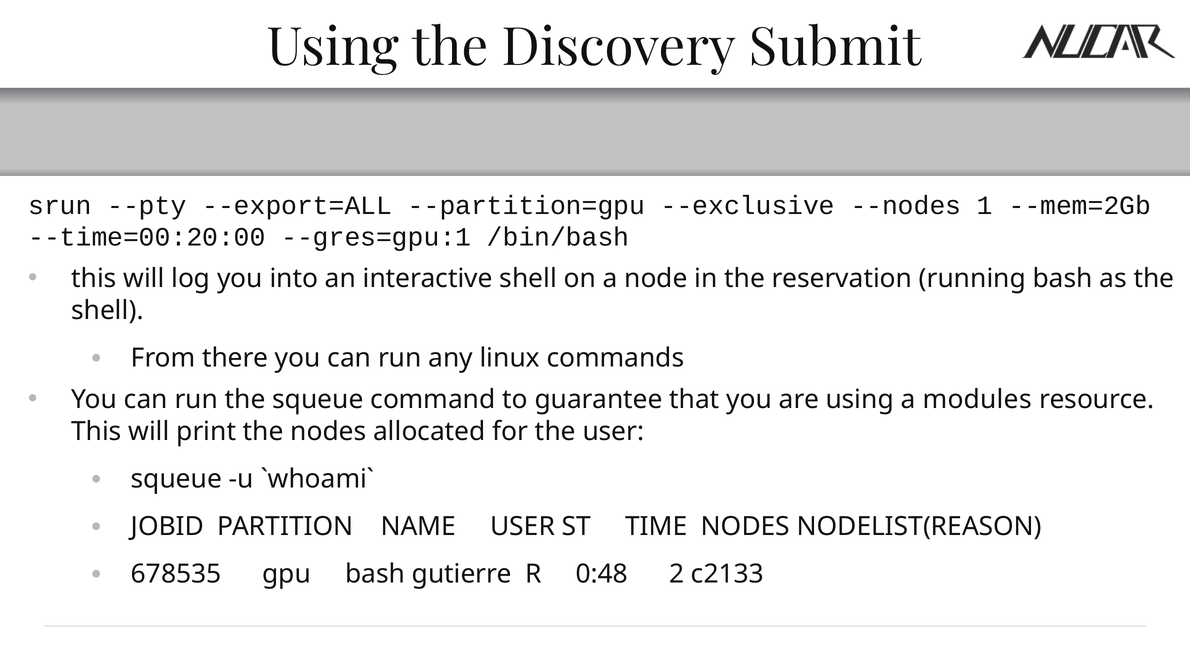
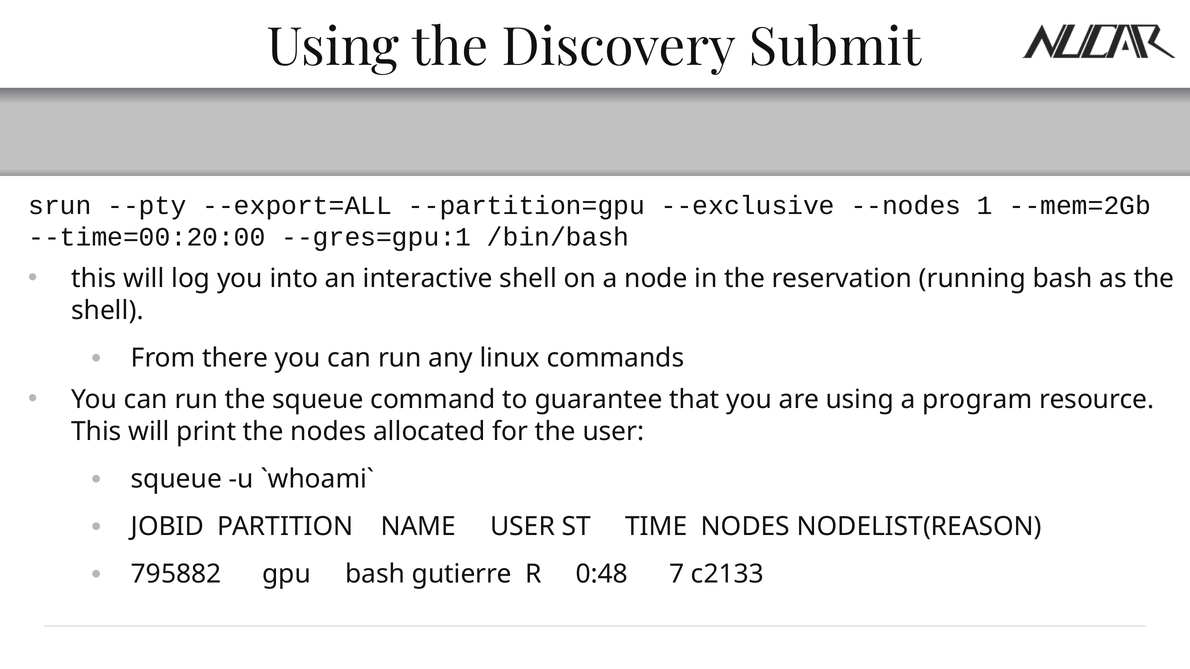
modules: modules -> program (977, 400)
678535: 678535 -> 795882 (176, 574)
2: 2 -> 7 (677, 574)
